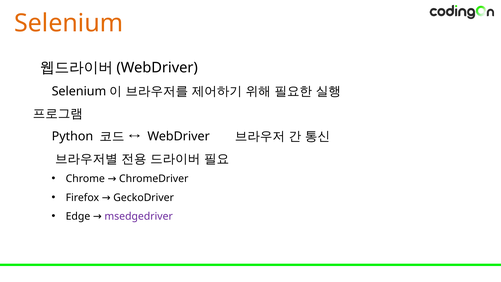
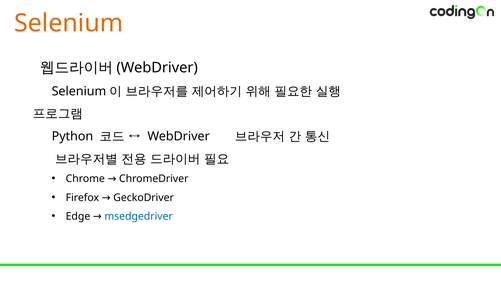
msedgedriver colour: purple -> blue (139, 216)
